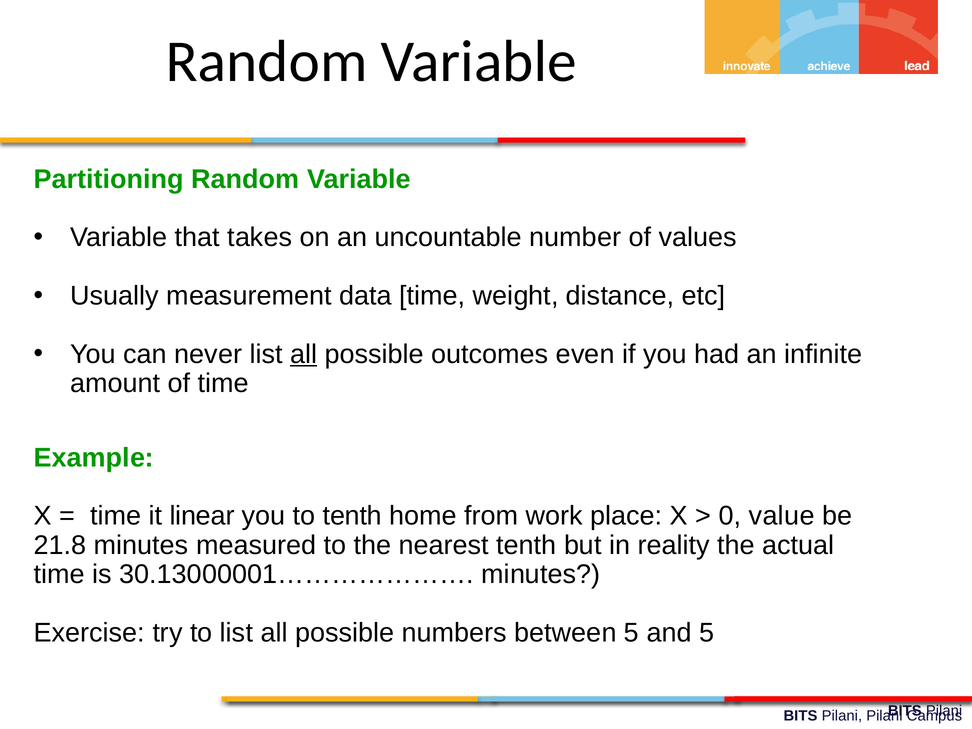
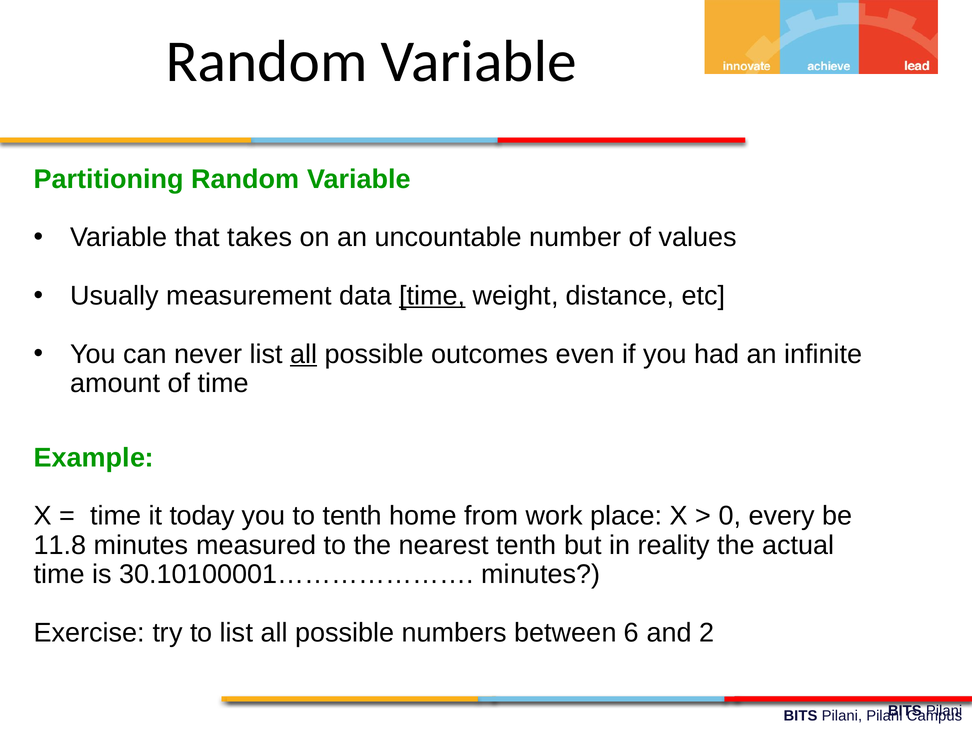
time underline: none -> present (432, 296)
linear: linear -> today (202, 516)
value: value -> every (782, 516)
21.8: 21.8 -> 11.8 (60, 545)
30.13000001…………………: 30.13000001………………… -> 30.10100001………………… (297, 574)
between 5: 5 -> 6 (631, 633)
and 5: 5 -> 2 (707, 633)
